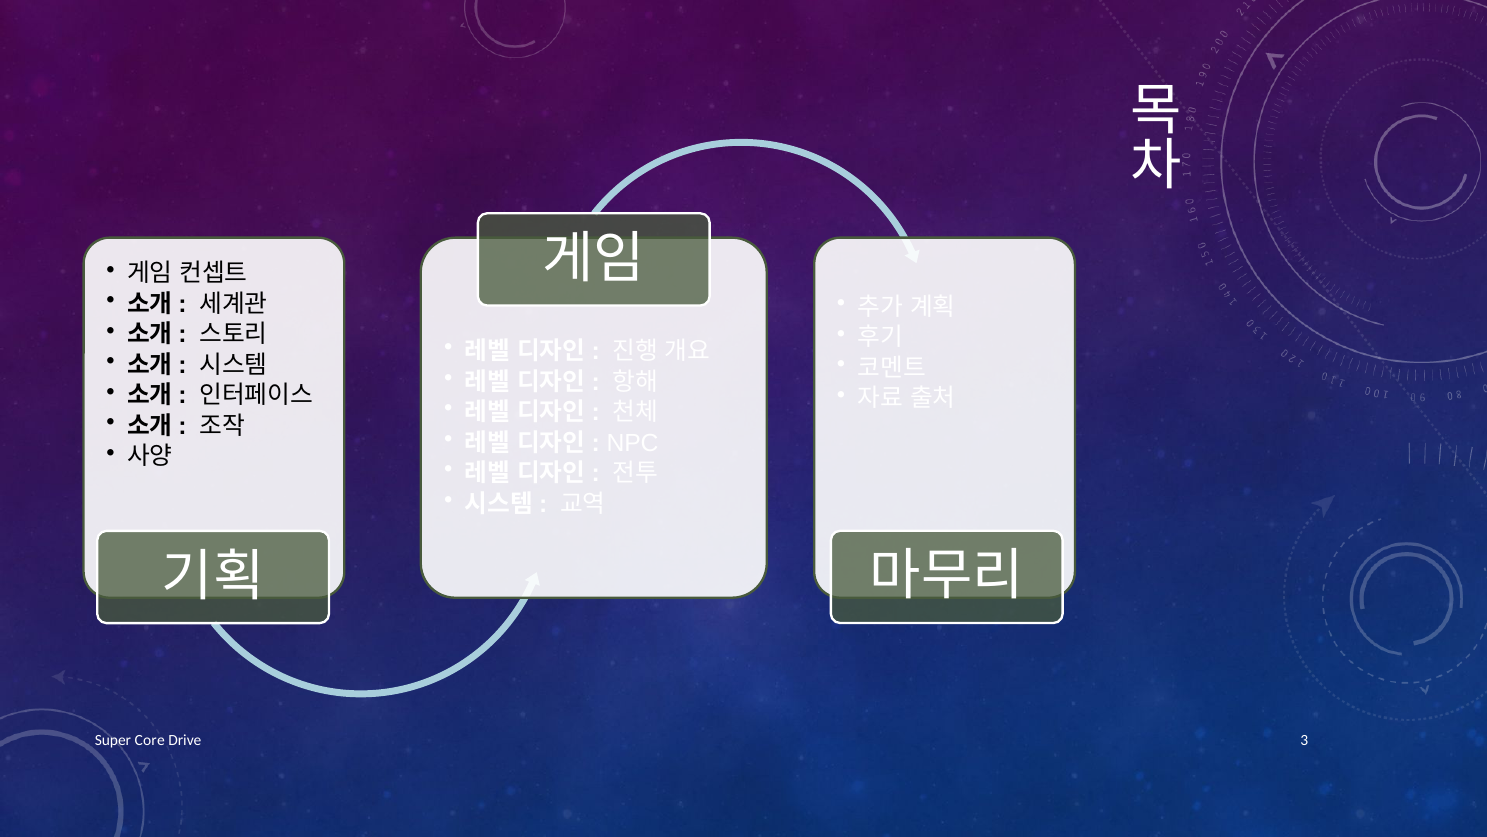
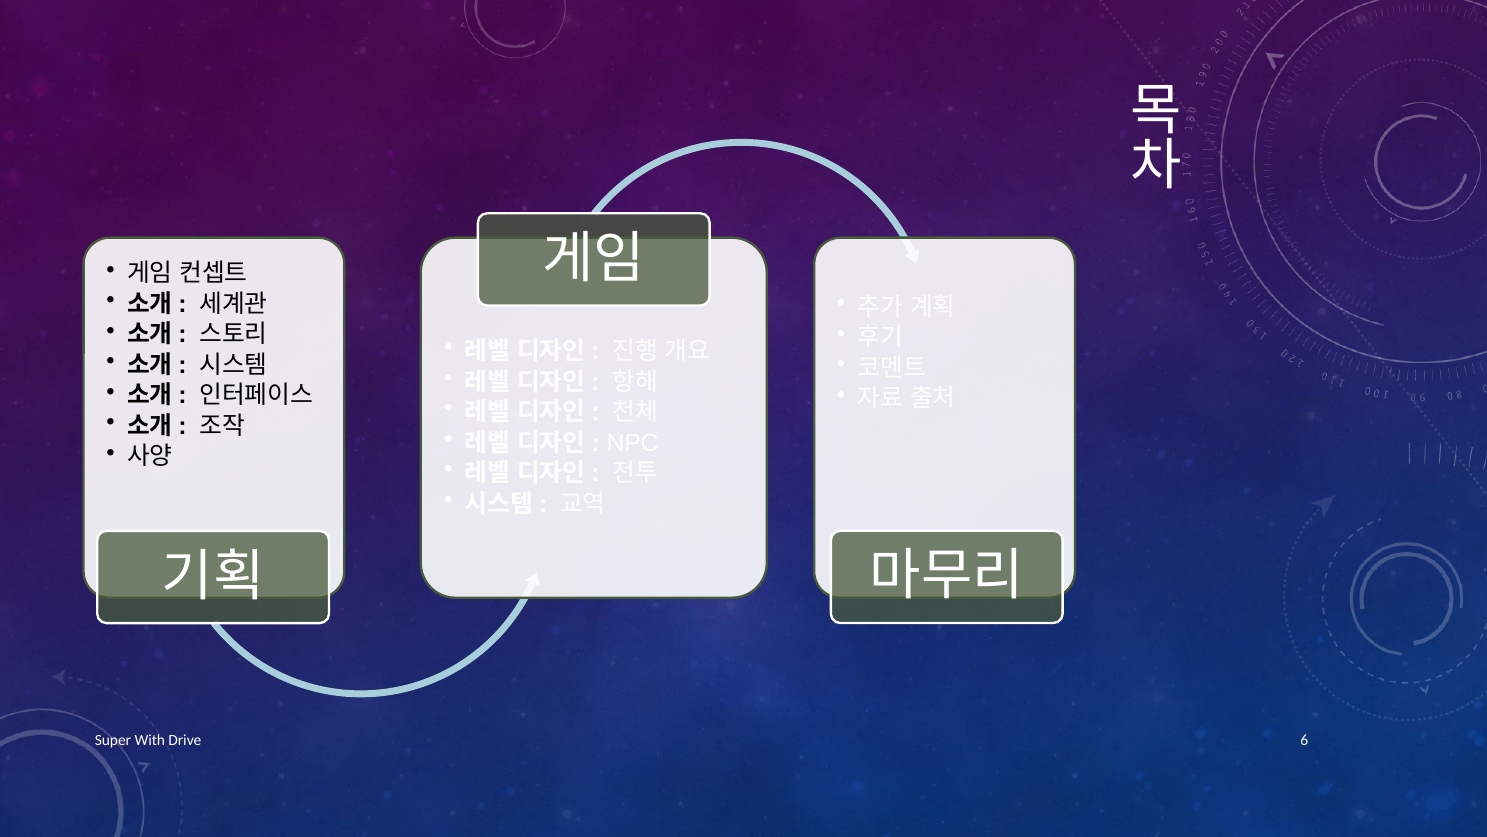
Core: Core -> With (150, 740)
3: 3 -> 6 (1304, 740)
